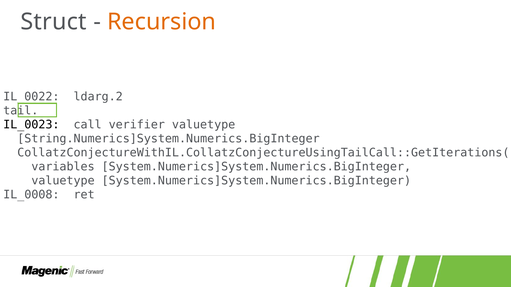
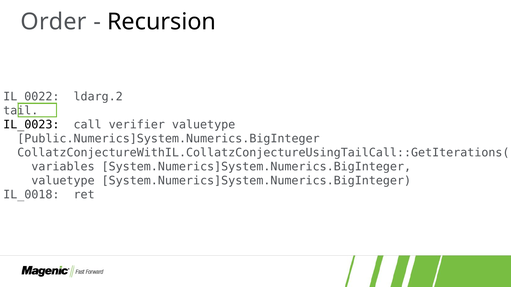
Struct: Struct -> Order (54, 22)
Recursion colour: orange -> black (162, 22)
String.Numerics]System.Numerics.BigInteger: String.Numerics]System.Numerics.BigInteger -> Public.Numerics]System.Numerics.BigInteger (168, 139)
IL_0008: IL_0008 -> IL_0018 (31, 195)
